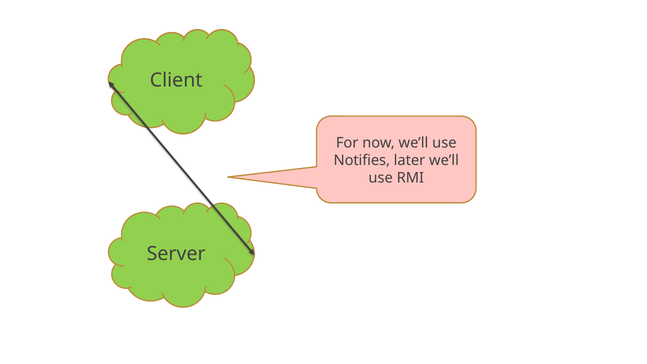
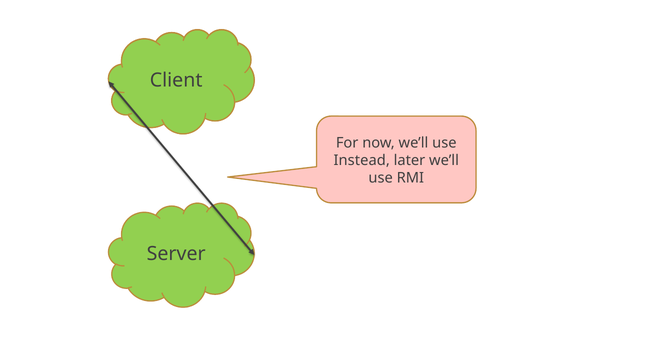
Notifies: Notifies -> Instead (362, 160)
